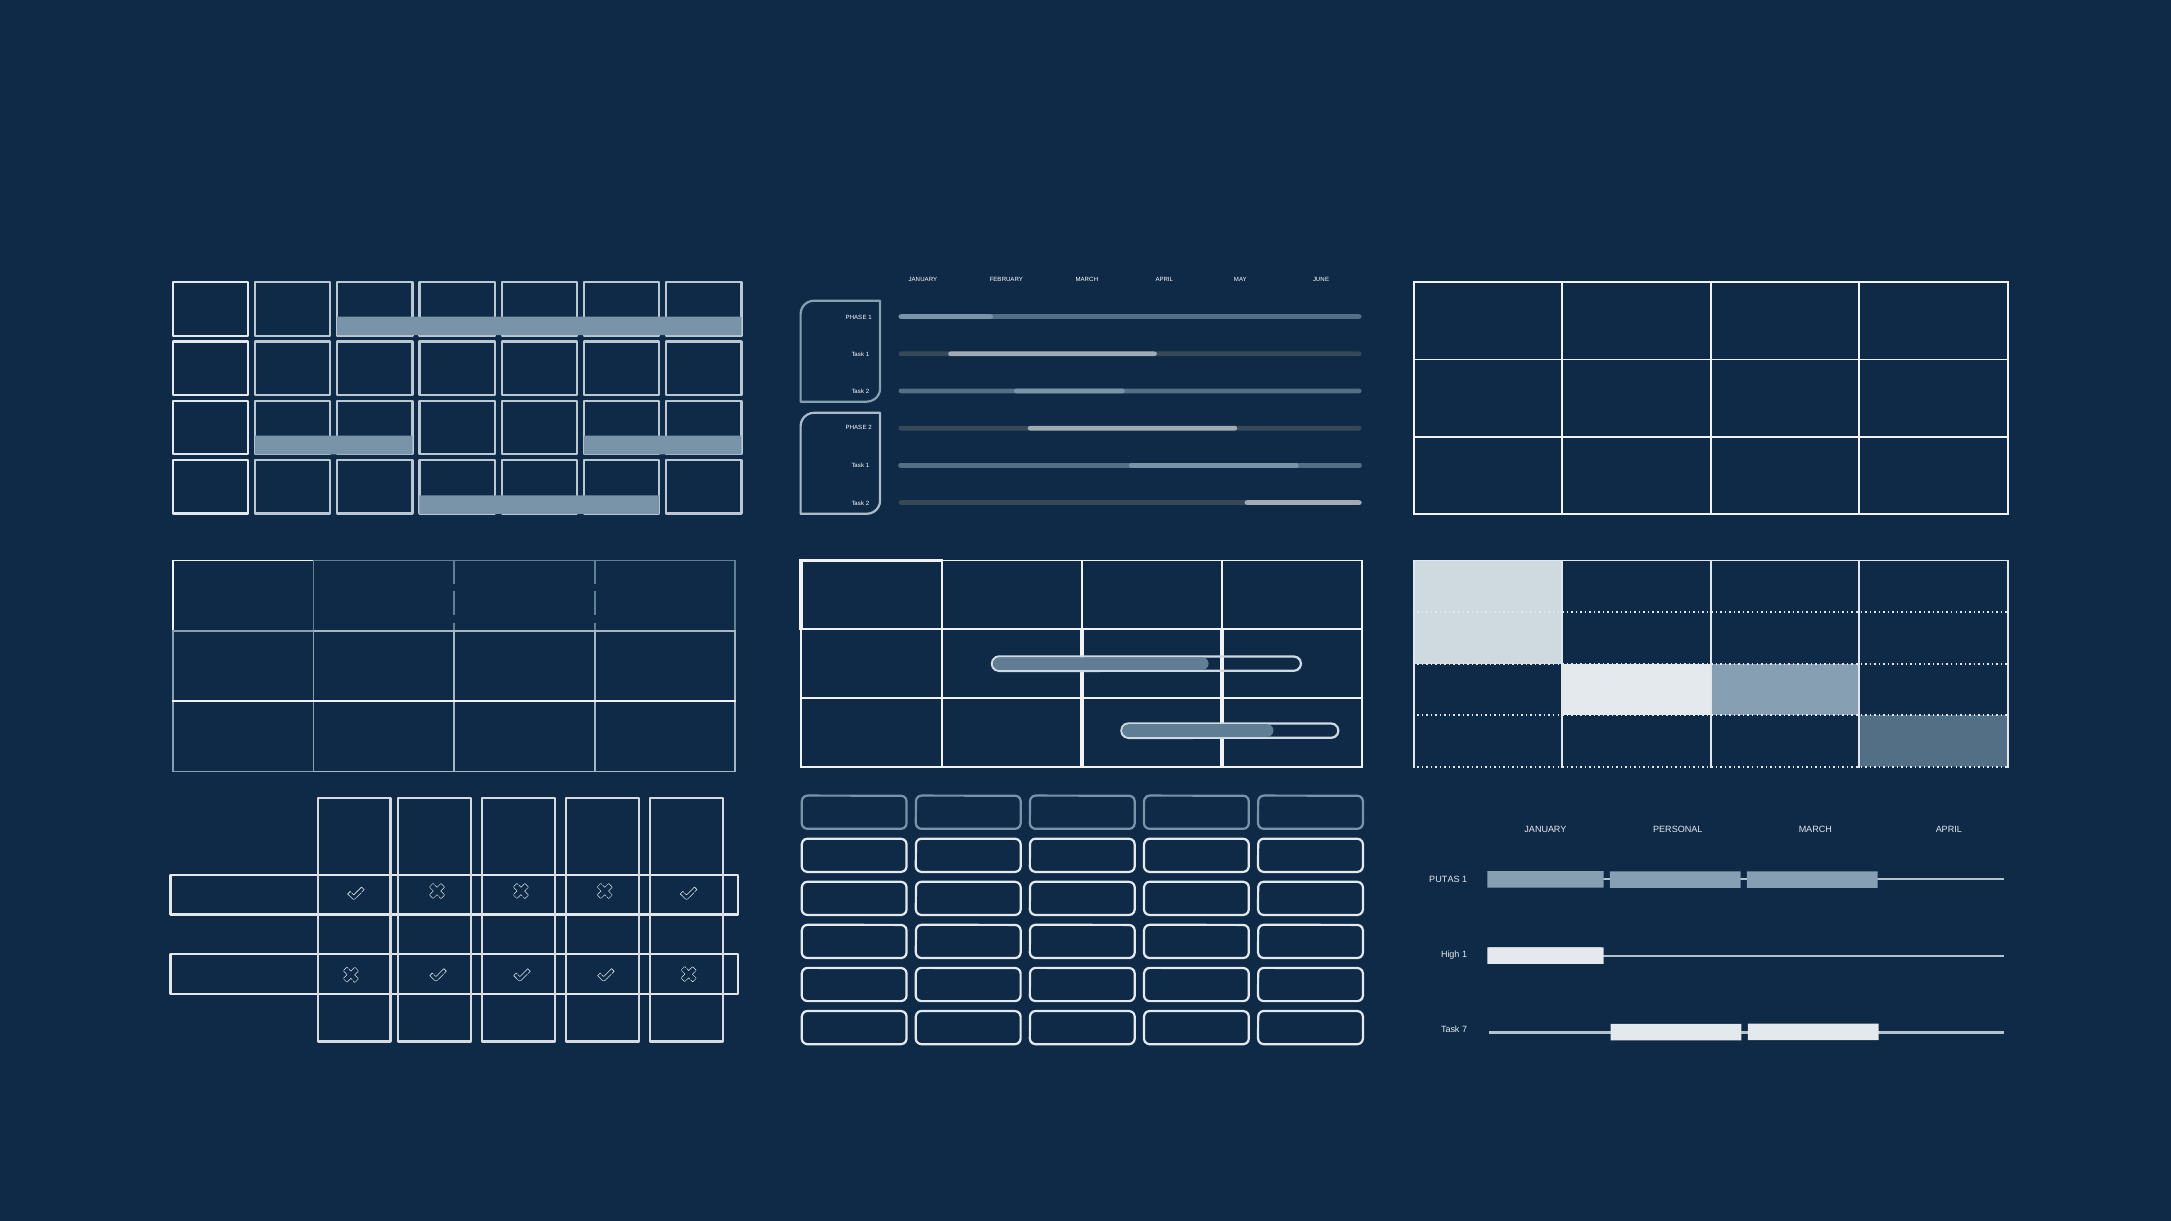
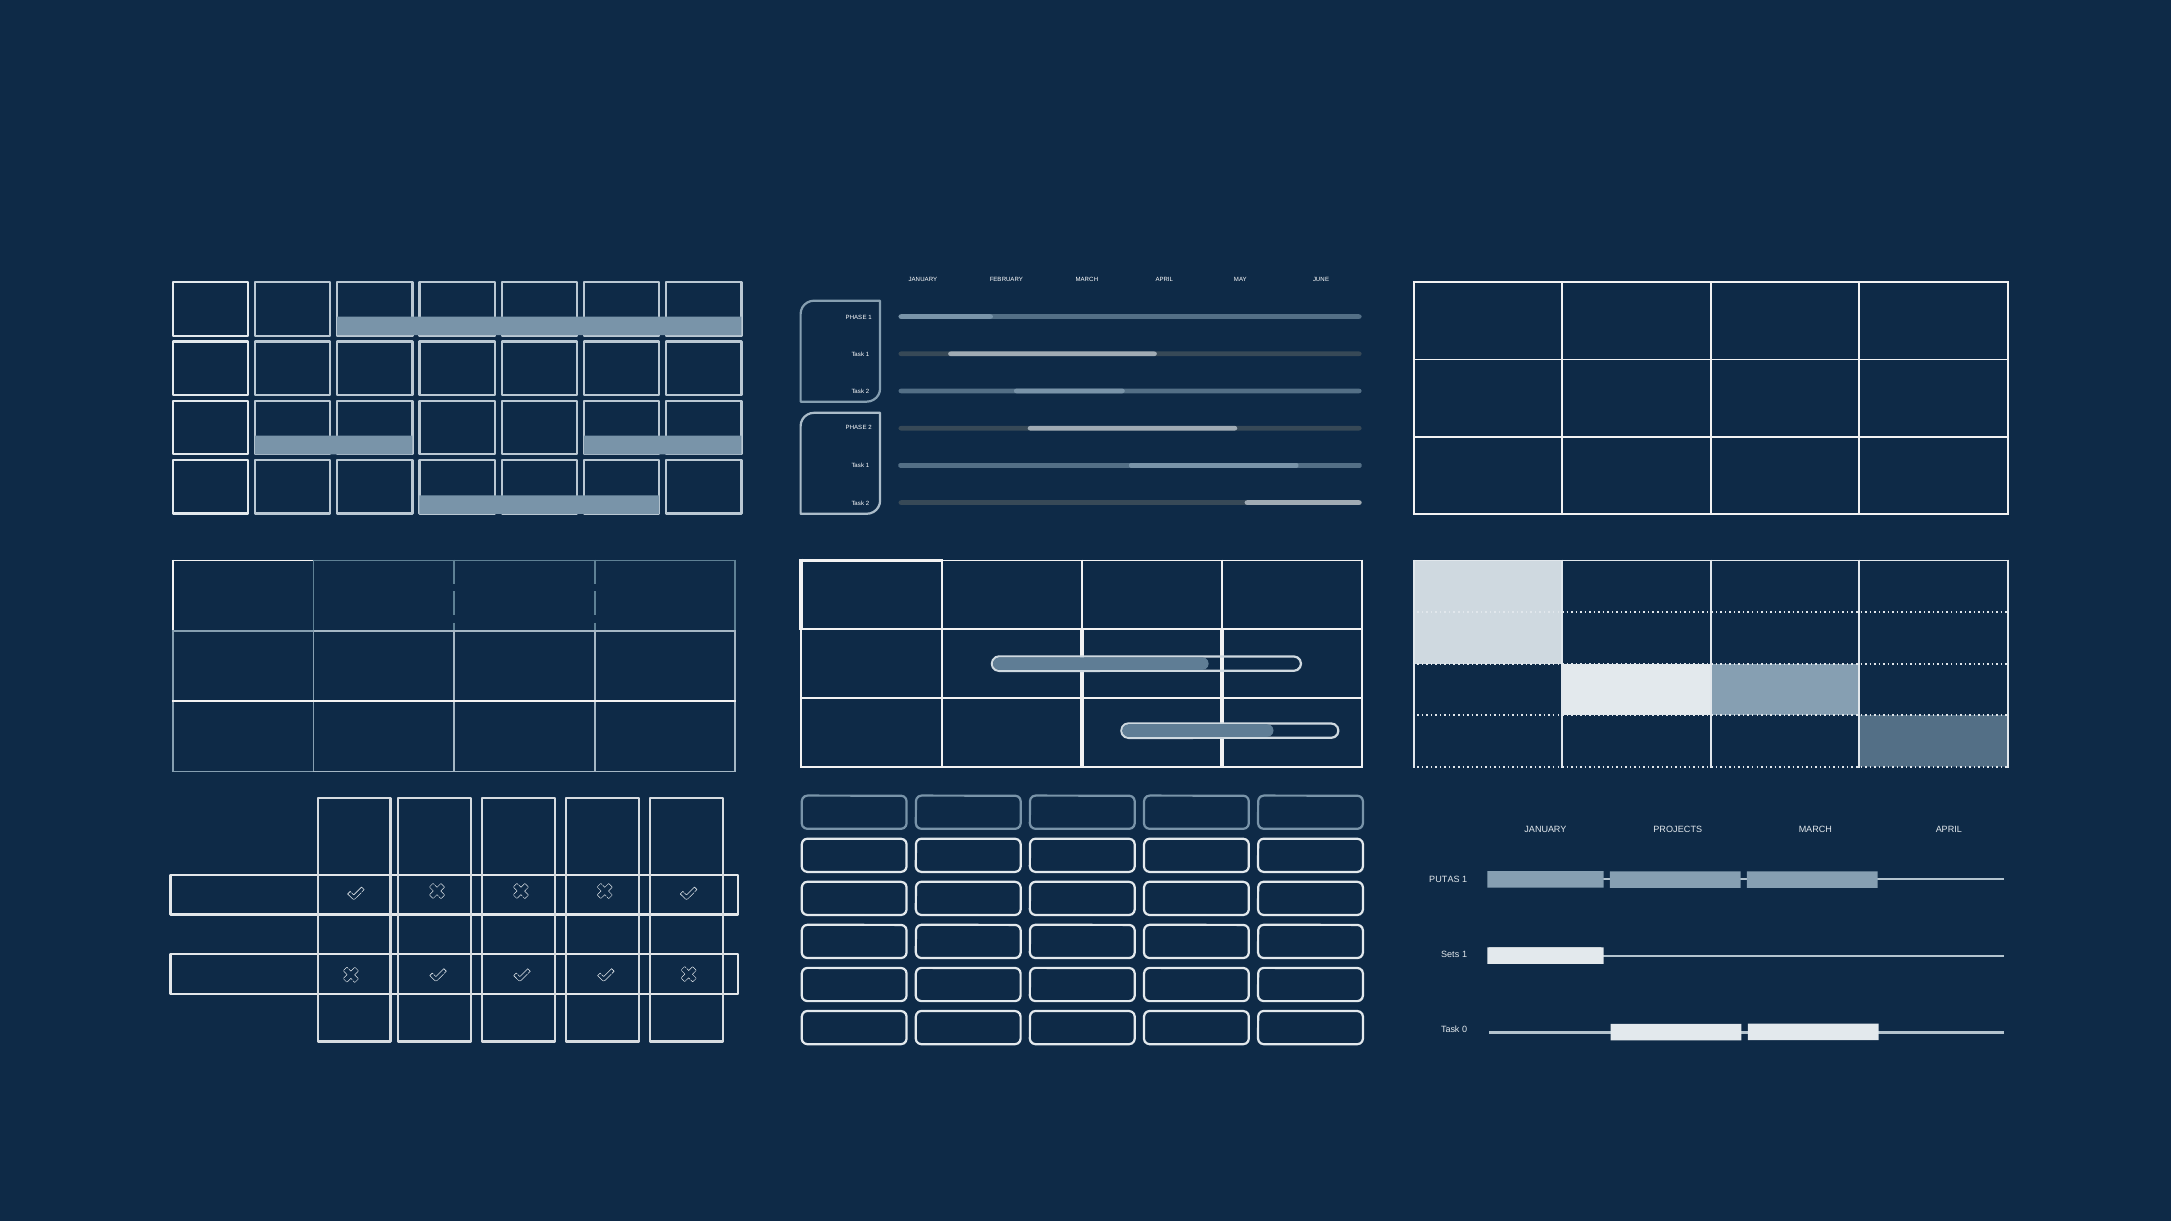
PERSONAL: PERSONAL -> PROJECTS (1678, 830)
High: High -> Sets (1450, 955)
7: 7 -> 0 (1465, 1030)
